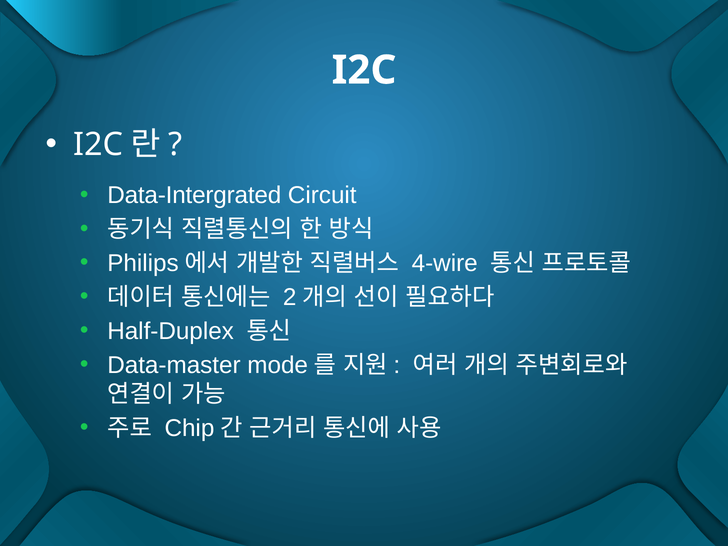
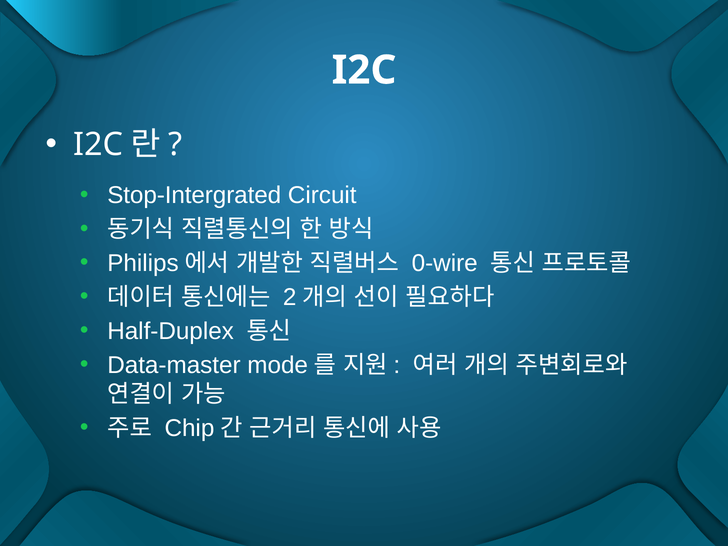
Data-Intergrated: Data-Intergrated -> Stop-Intergrated (194, 195)
4-wire: 4-wire -> 0-wire (445, 263)
